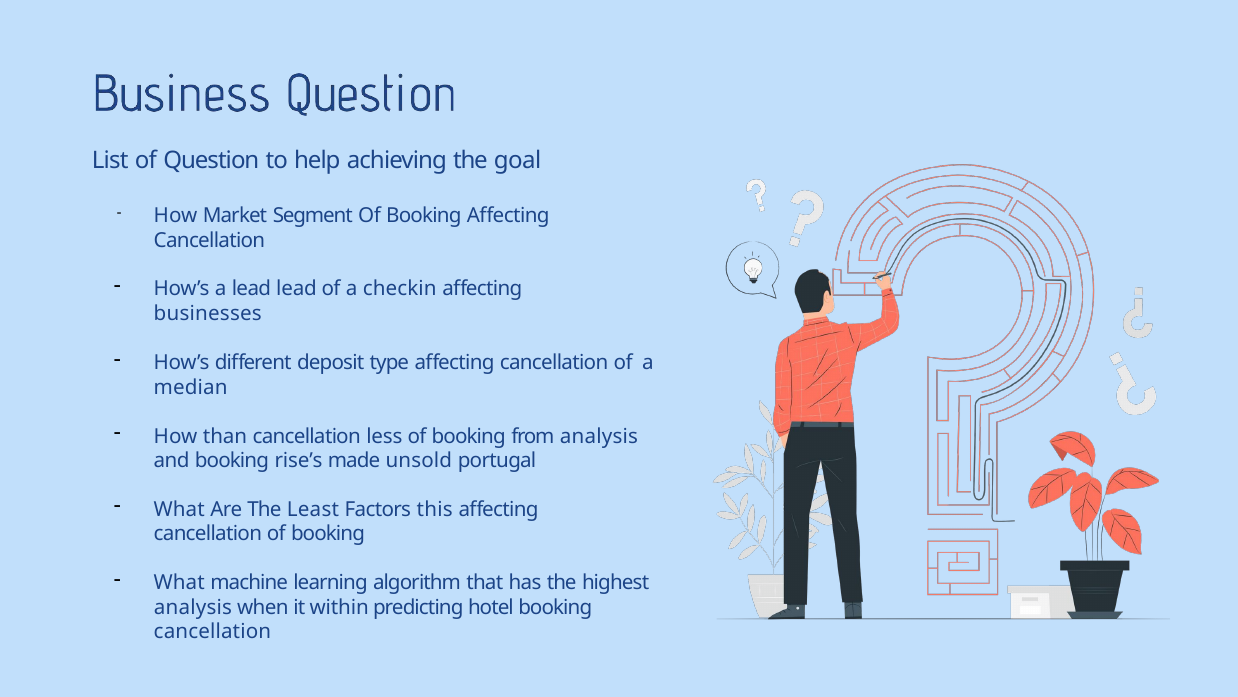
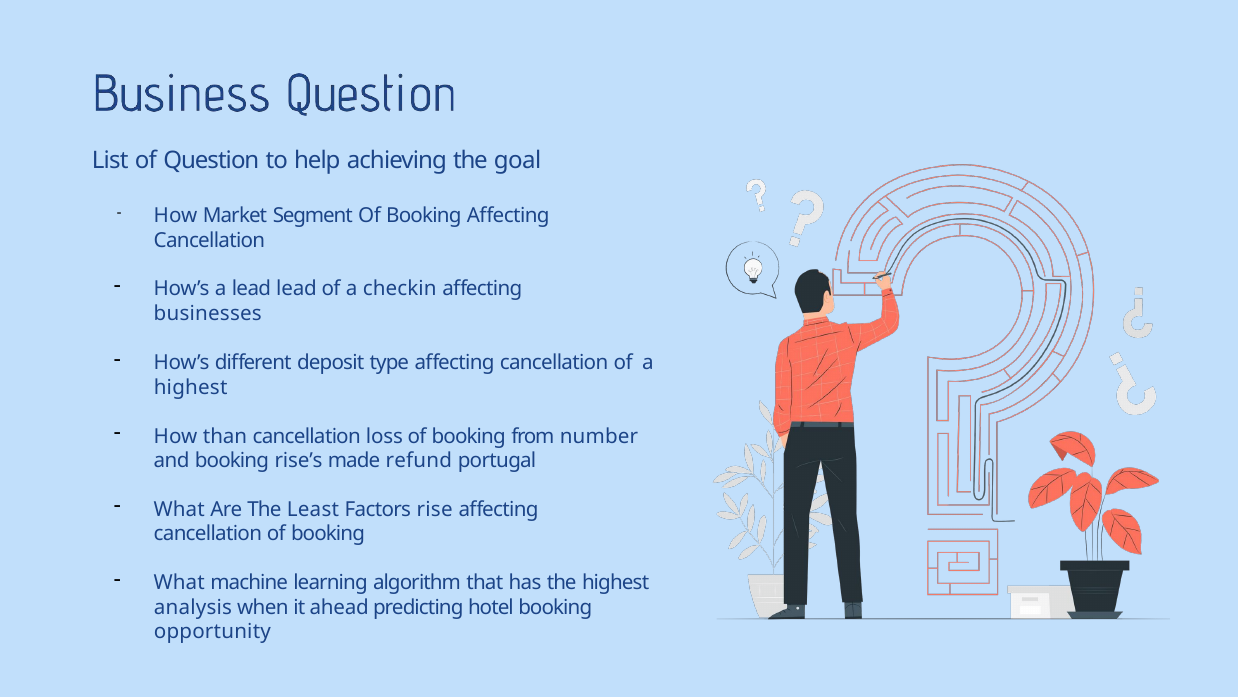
median: median -> highest (191, 387)
less: less -> loss (384, 436)
from analysis: analysis -> number (599, 436)
unsold: unsold -> refund (419, 460)
this: this -> rise (435, 509)
within: within -> ahead (339, 607)
cancellation: cancellation -> opportunity (212, 631)
